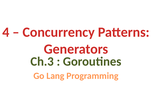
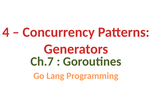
Ch.3: Ch.3 -> Ch.7 (42, 61)
